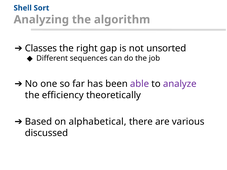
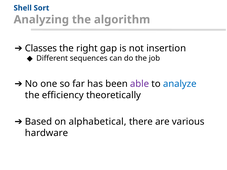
unsorted: unsorted -> insertion (166, 48)
analyze colour: purple -> blue (180, 84)
discussed: discussed -> hardware (46, 133)
